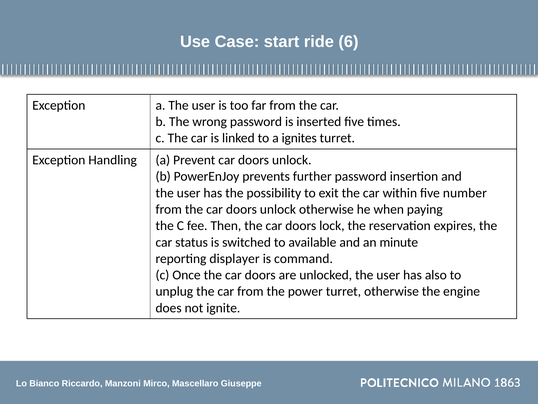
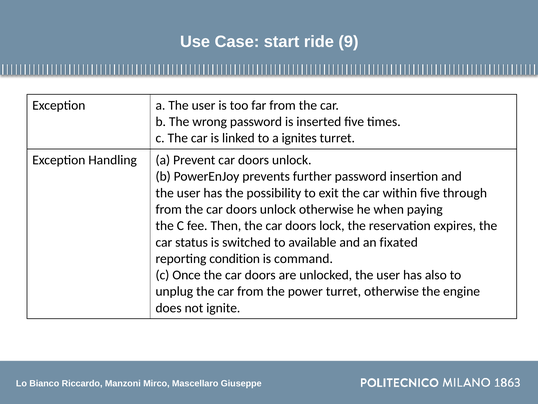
6: 6 -> 9 (348, 42)
number: number -> through (465, 193)
minute: minute -> fixated (399, 242)
displayer: displayer -> condition (235, 258)
